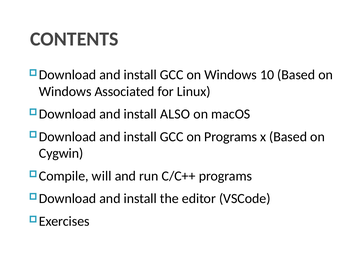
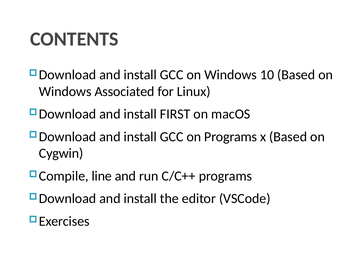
ALSO: ALSO -> FIRST (175, 114)
will: will -> line (102, 176)
